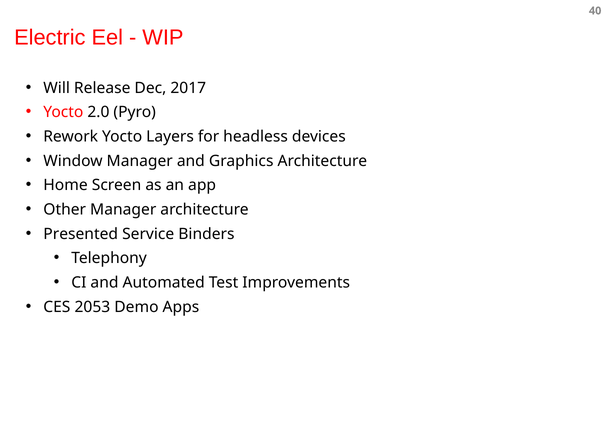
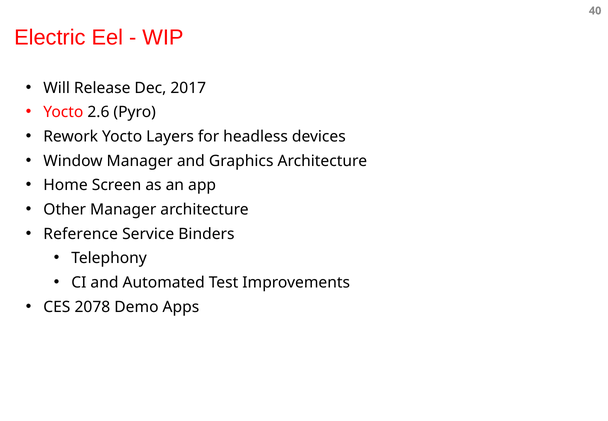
2.0: 2.0 -> 2.6 (98, 112)
Presented: Presented -> Reference (81, 234)
2053: 2053 -> 2078 (92, 307)
